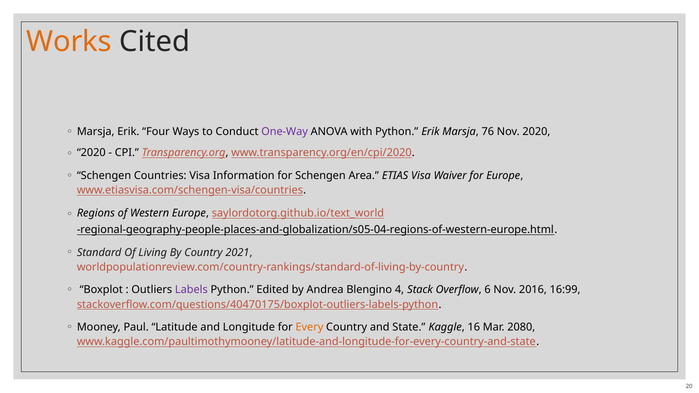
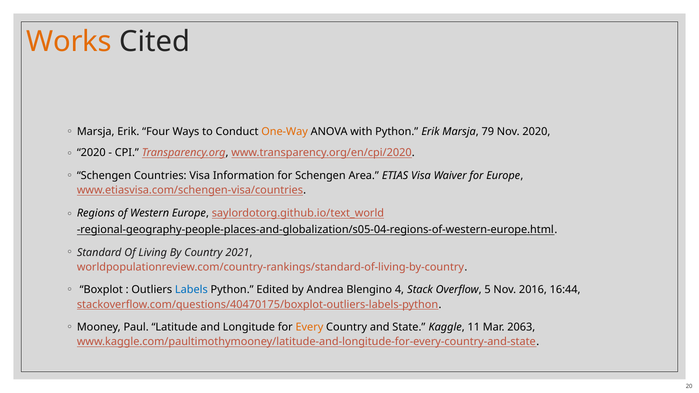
One-Way colour: purple -> orange (285, 132)
76: 76 -> 79 (488, 132)
Labels colour: purple -> blue (191, 290)
6: 6 -> 5 (488, 290)
16:99: 16:99 -> 16:44 (565, 290)
16: 16 -> 11 (474, 327)
2080: 2080 -> 2063 (521, 327)
